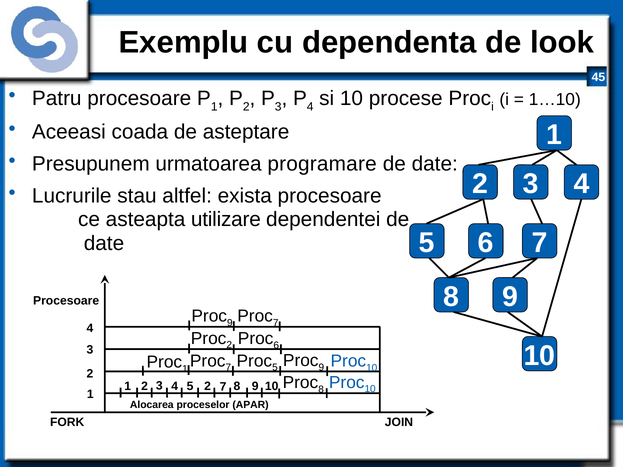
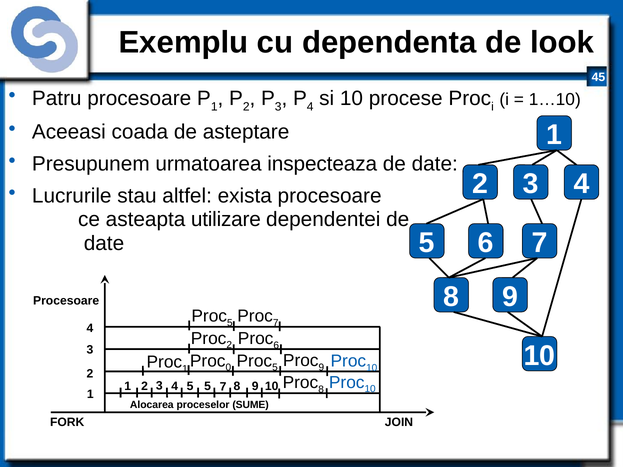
programare: programare -> inspecteaza (322, 164)
9: 9 -> 5 (230, 323)
7: 7 -> 0 (228, 368)
5 2: 2 -> 5 (208, 387)
APAR: APAR -> SUME (251, 405)
